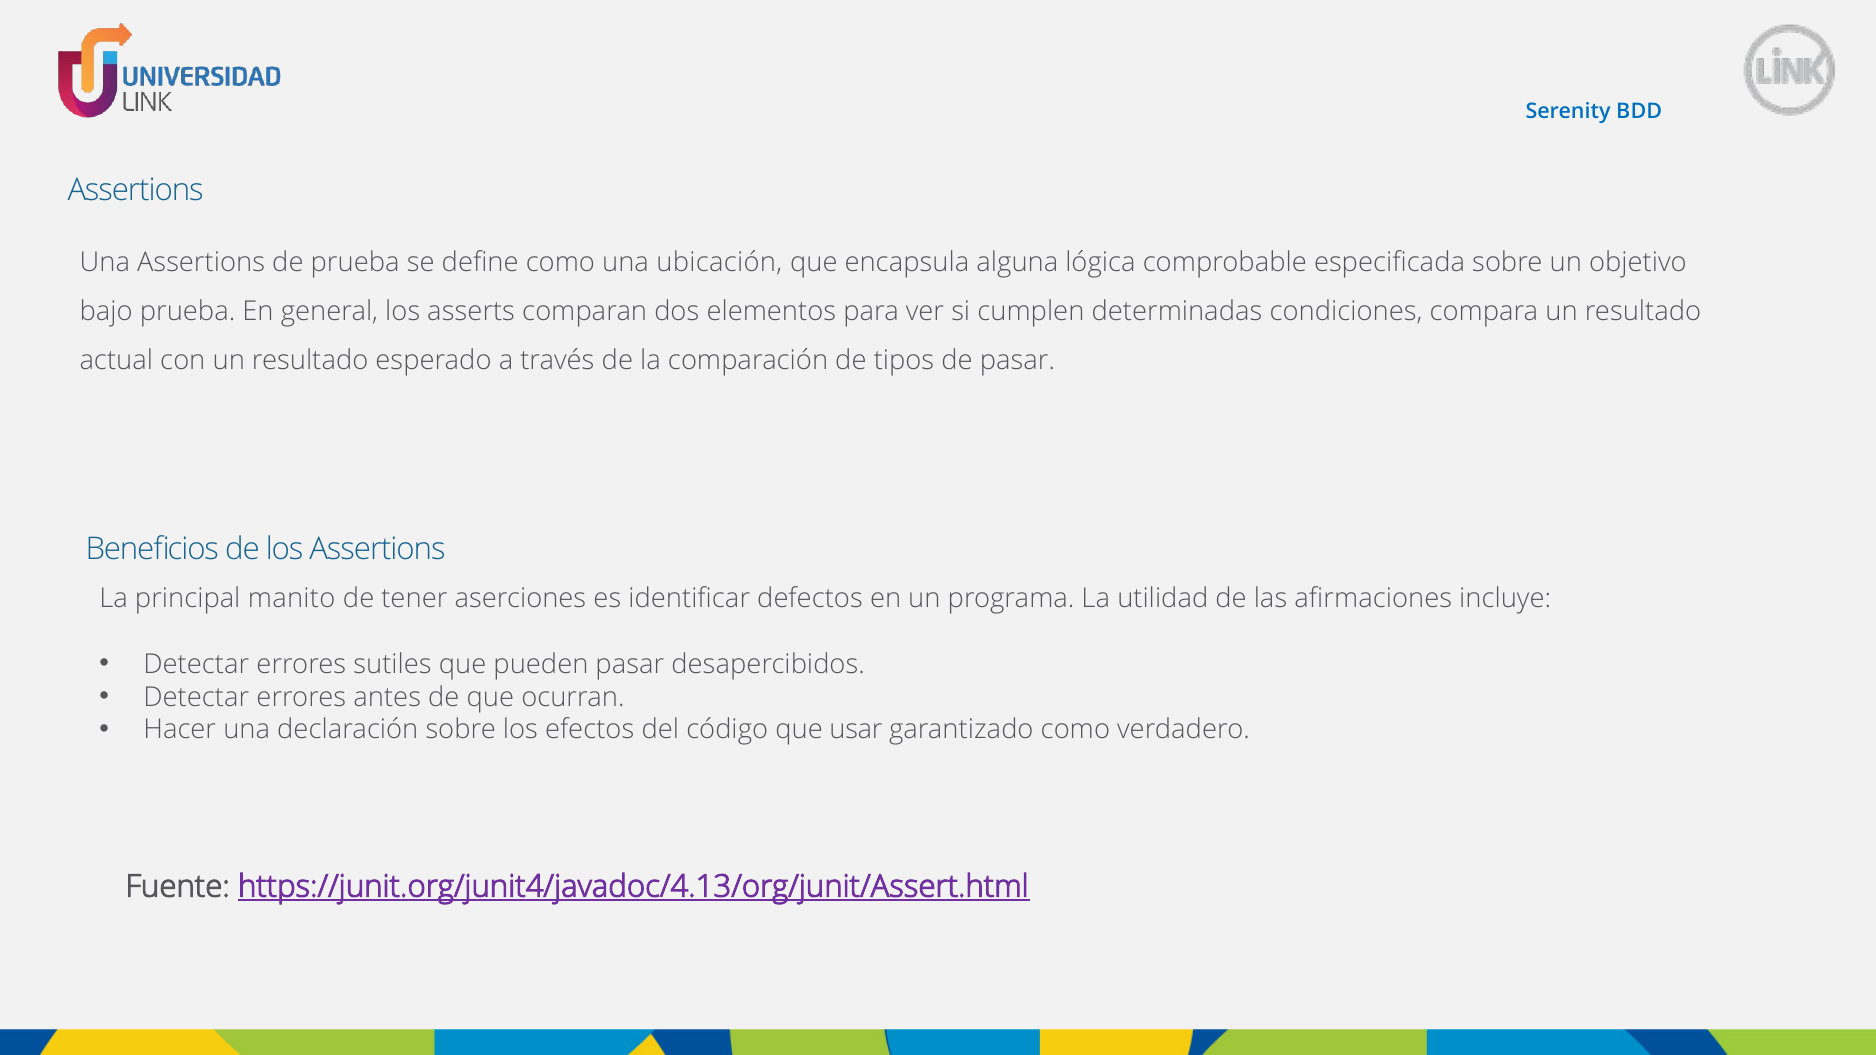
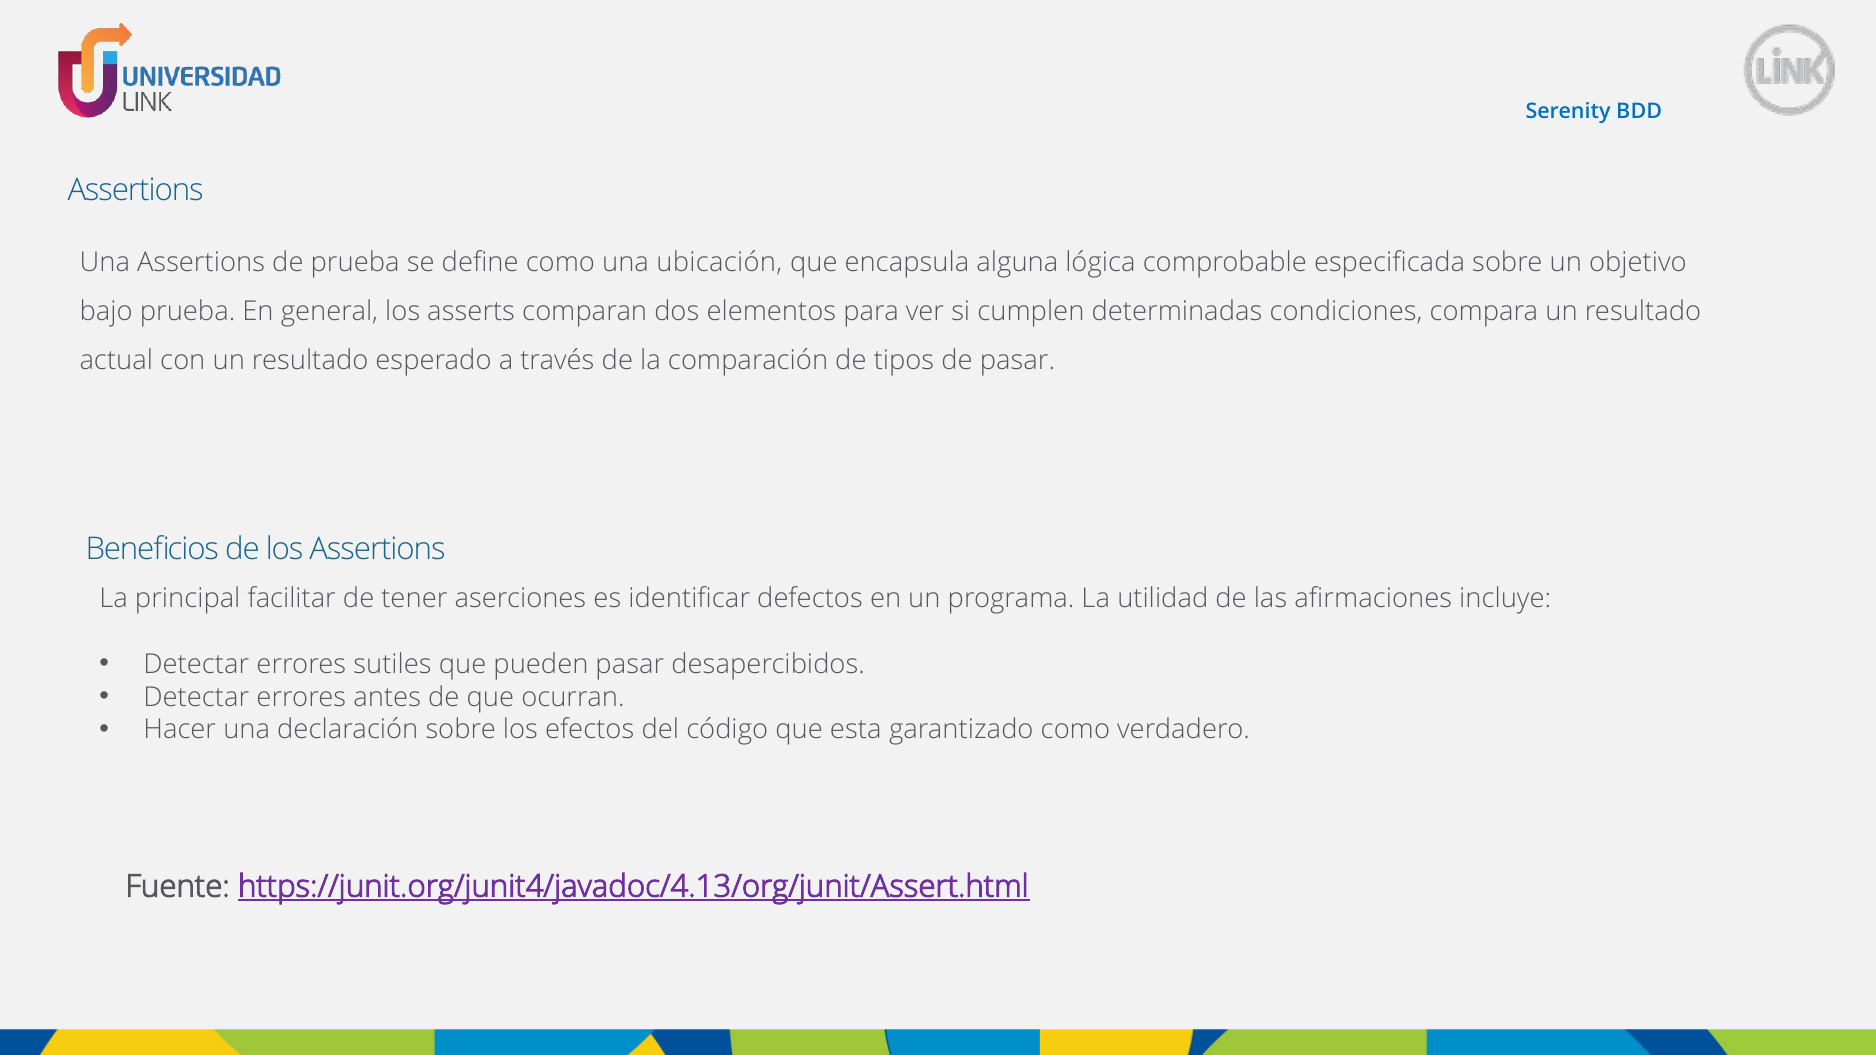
manito: manito -> facilitar (292, 599)
usar: usar -> esta (856, 730)
